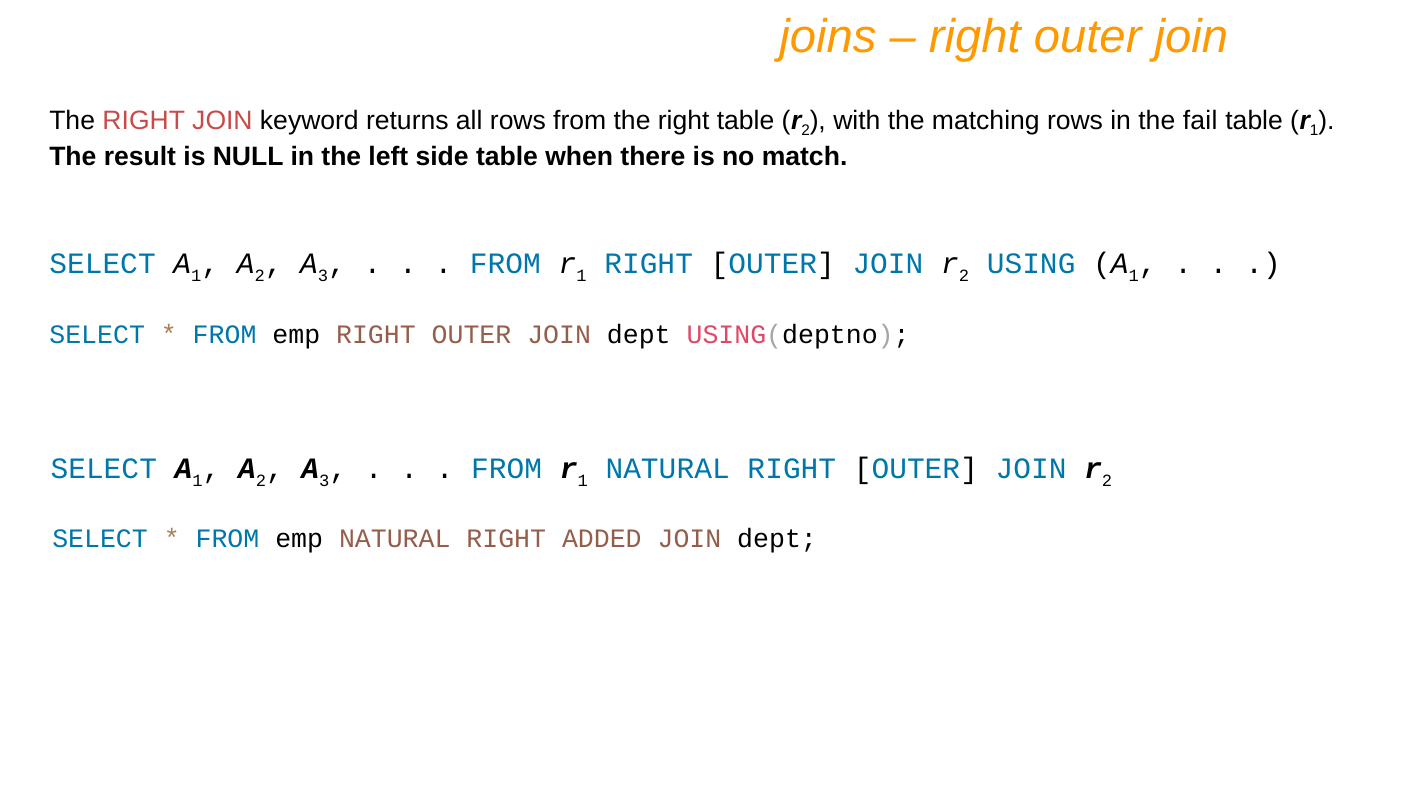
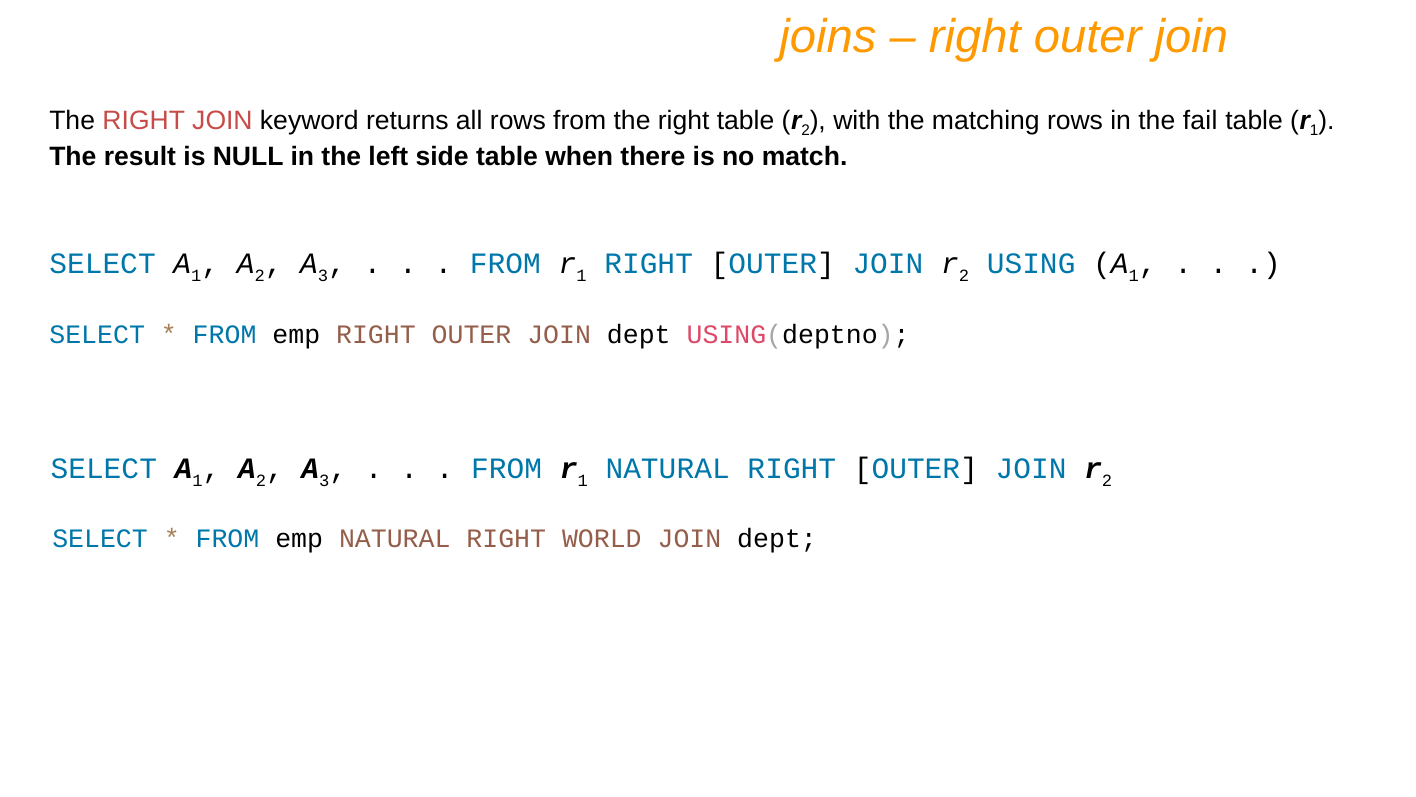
ADDED: ADDED -> WORLD (602, 538)
